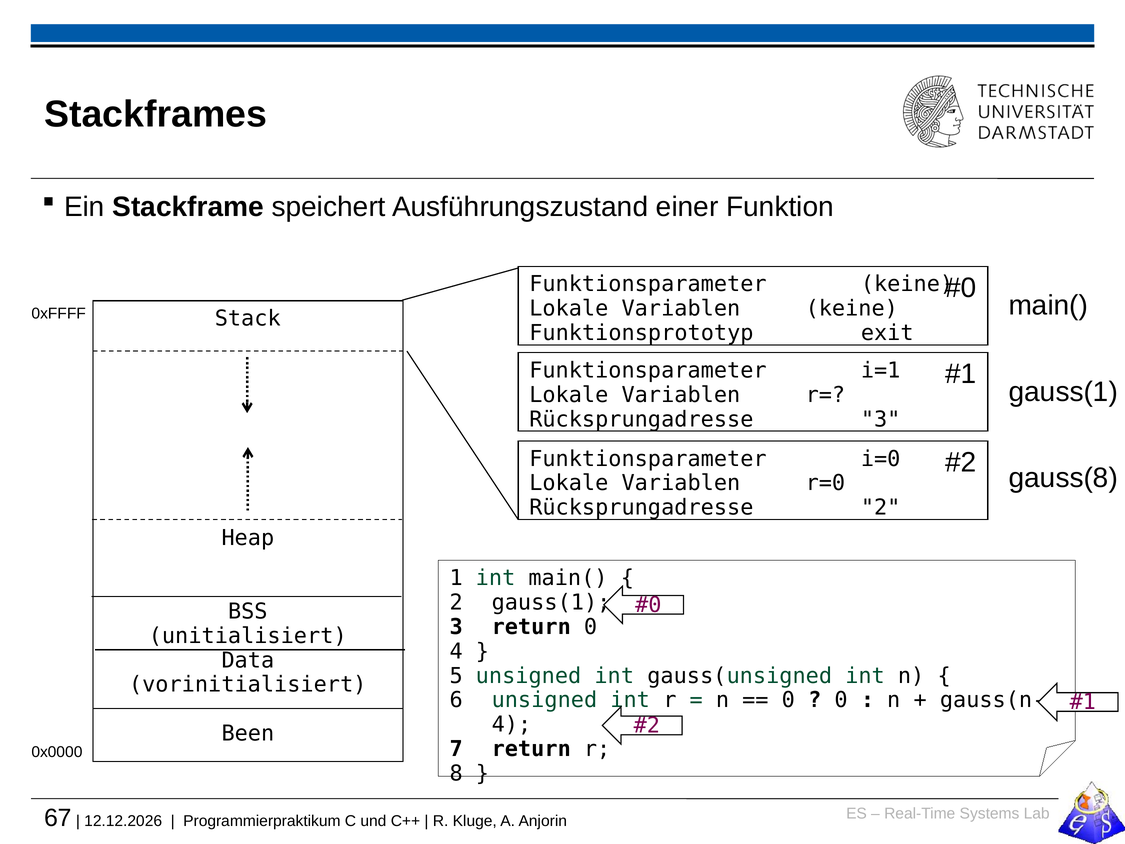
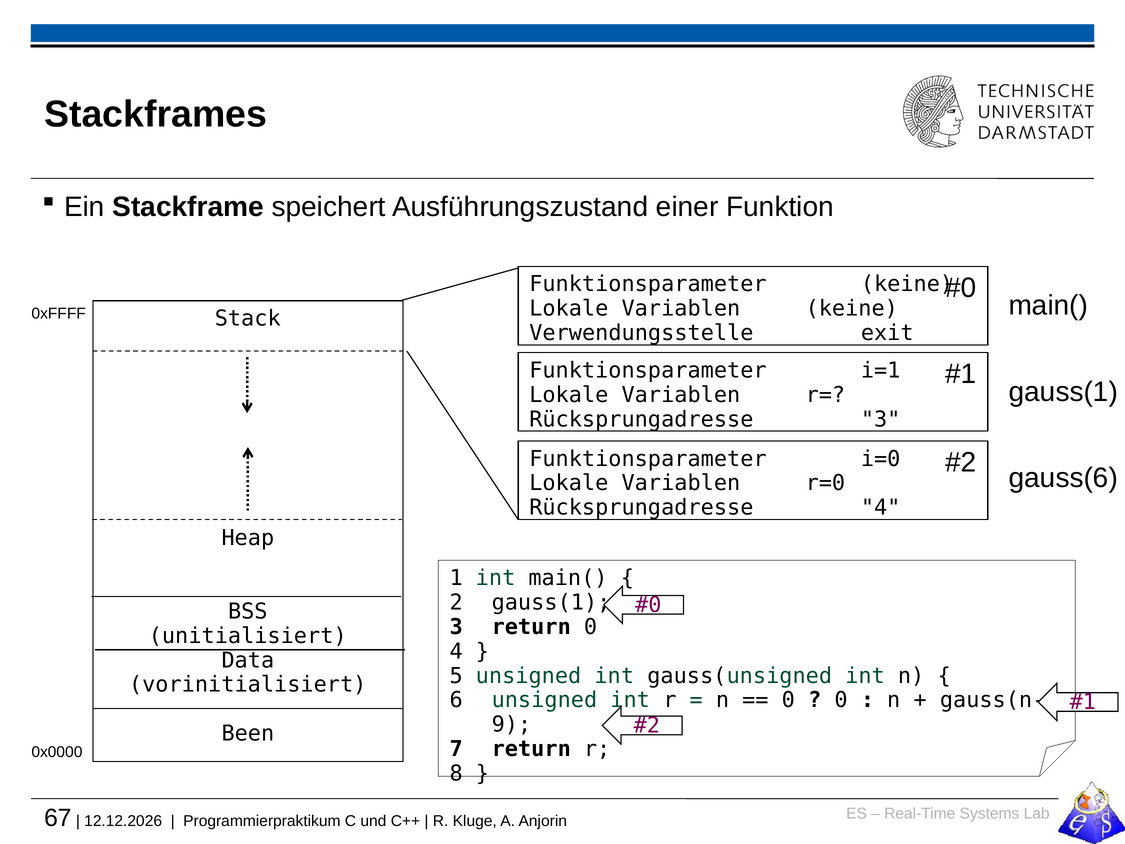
Funktionsprototyp: Funktionsprototyp -> Verwendungsstelle (641, 333)
gauss(8: gauss(8 -> gauss(6 (1063, 478)
Rücksprungadresse 2: 2 -> 4 (881, 507)
4: 4 -> 9 (511, 724)
